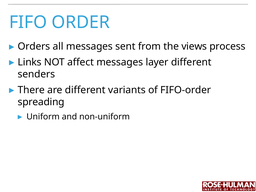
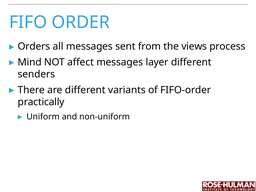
Links: Links -> Mind (30, 62)
spreading: spreading -> practically (41, 102)
